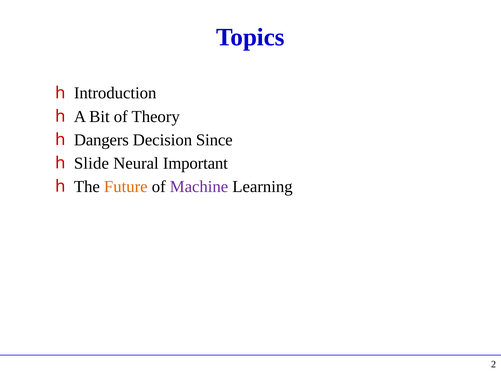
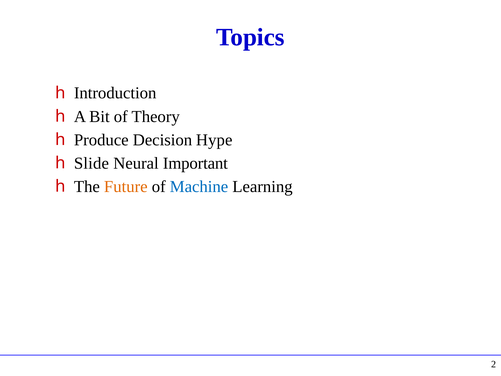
Dangers: Dangers -> Produce (101, 140)
Since: Since -> Hype (214, 140)
Machine colour: purple -> blue (199, 187)
